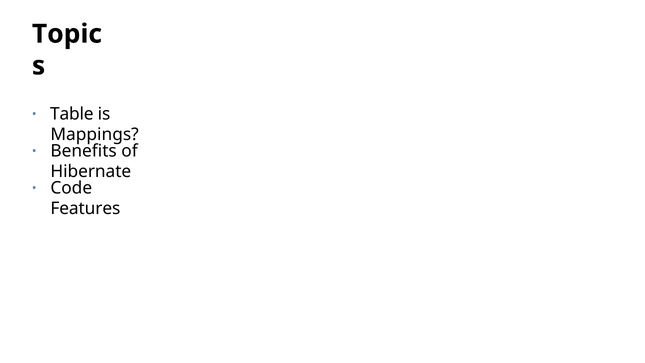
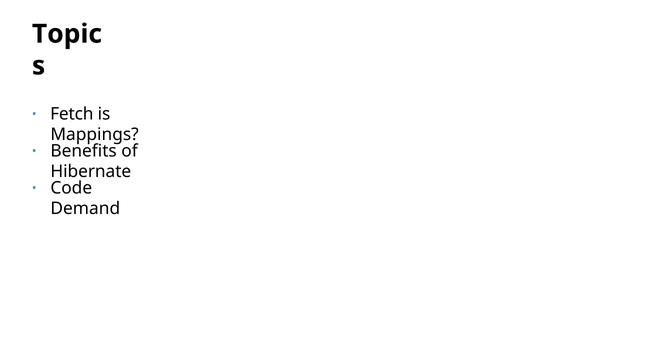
Table: Table -> Fetch (72, 114)
Features: Features -> Demand (85, 209)
